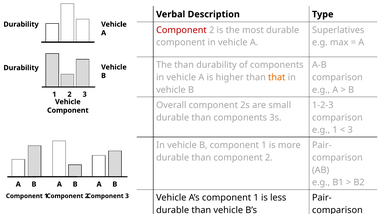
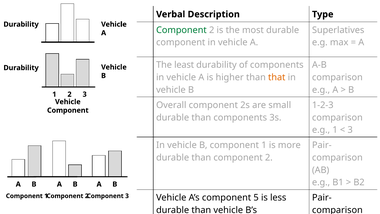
Component colour: red -> green (181, 30)
The than: than -> least (184, 65)
A’s component 1: 1 -> 5 (256, 197)
